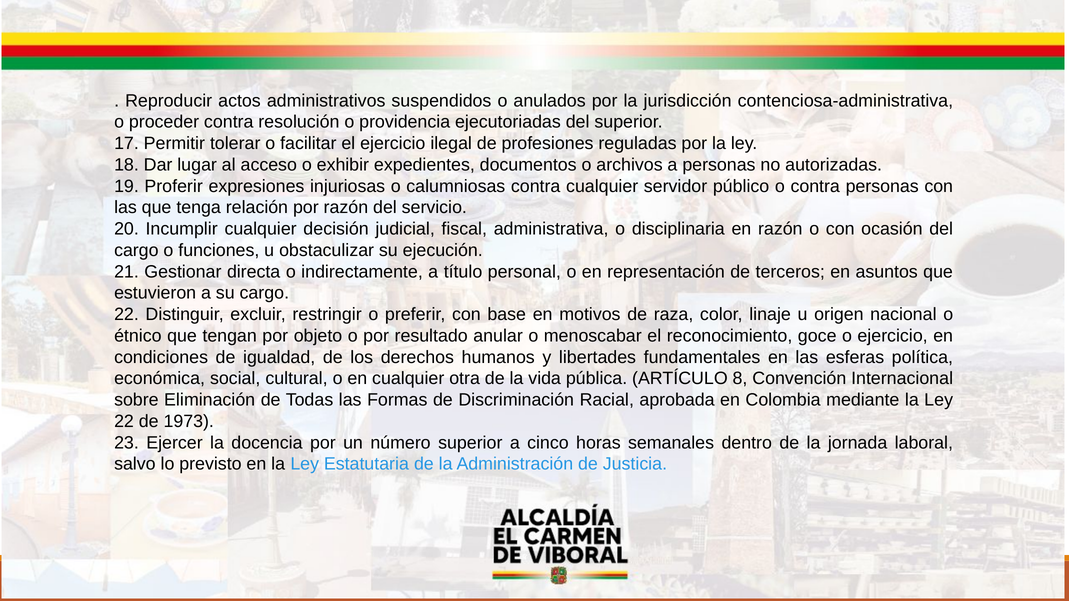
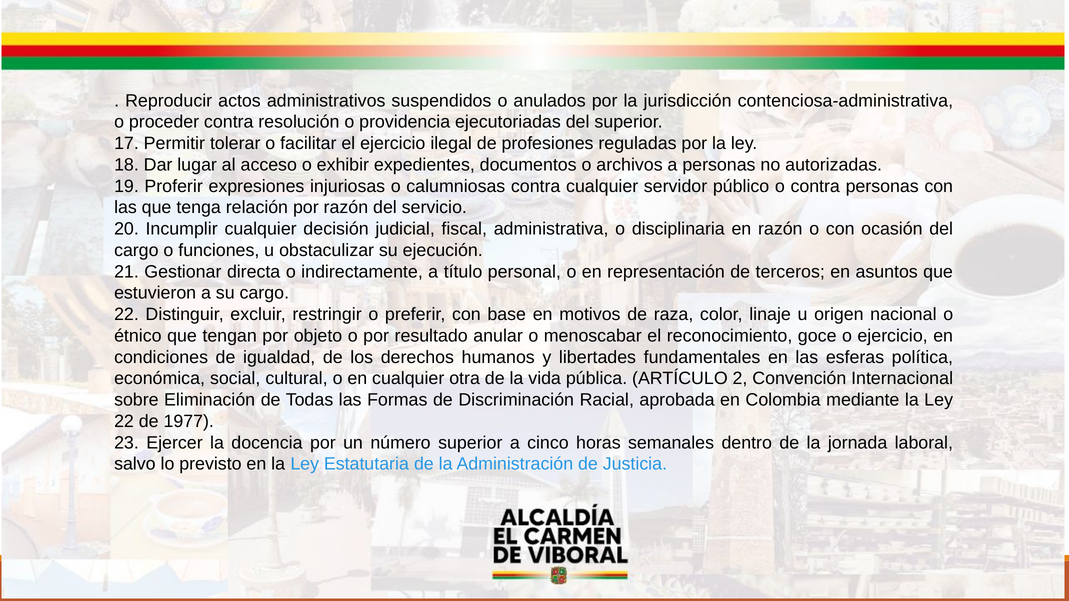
8: 8 -> 2 (740, 379)
1973: 1973 -> 1977 (189, 422)
